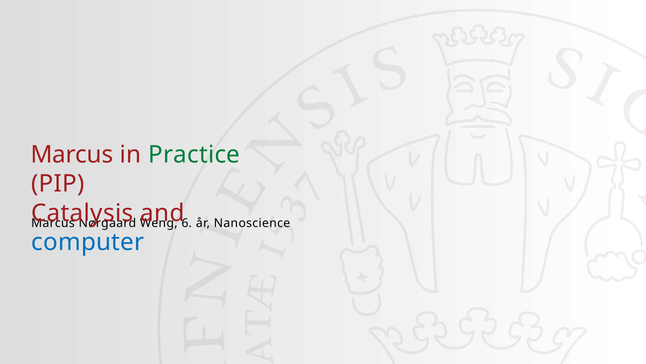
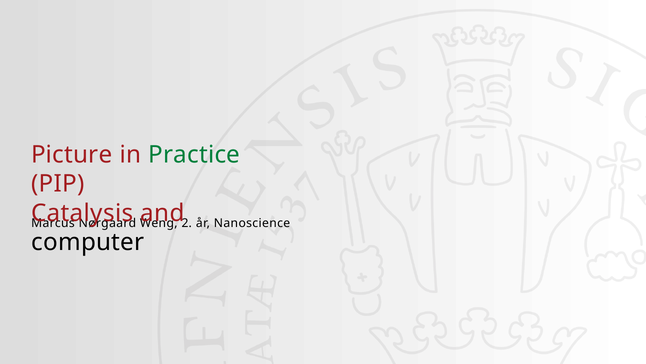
Marcus: Marcus -> Picture (72, 155)
6: 6 -> 2 (187, 223)
computer colour: blue -> black (88, 242)
